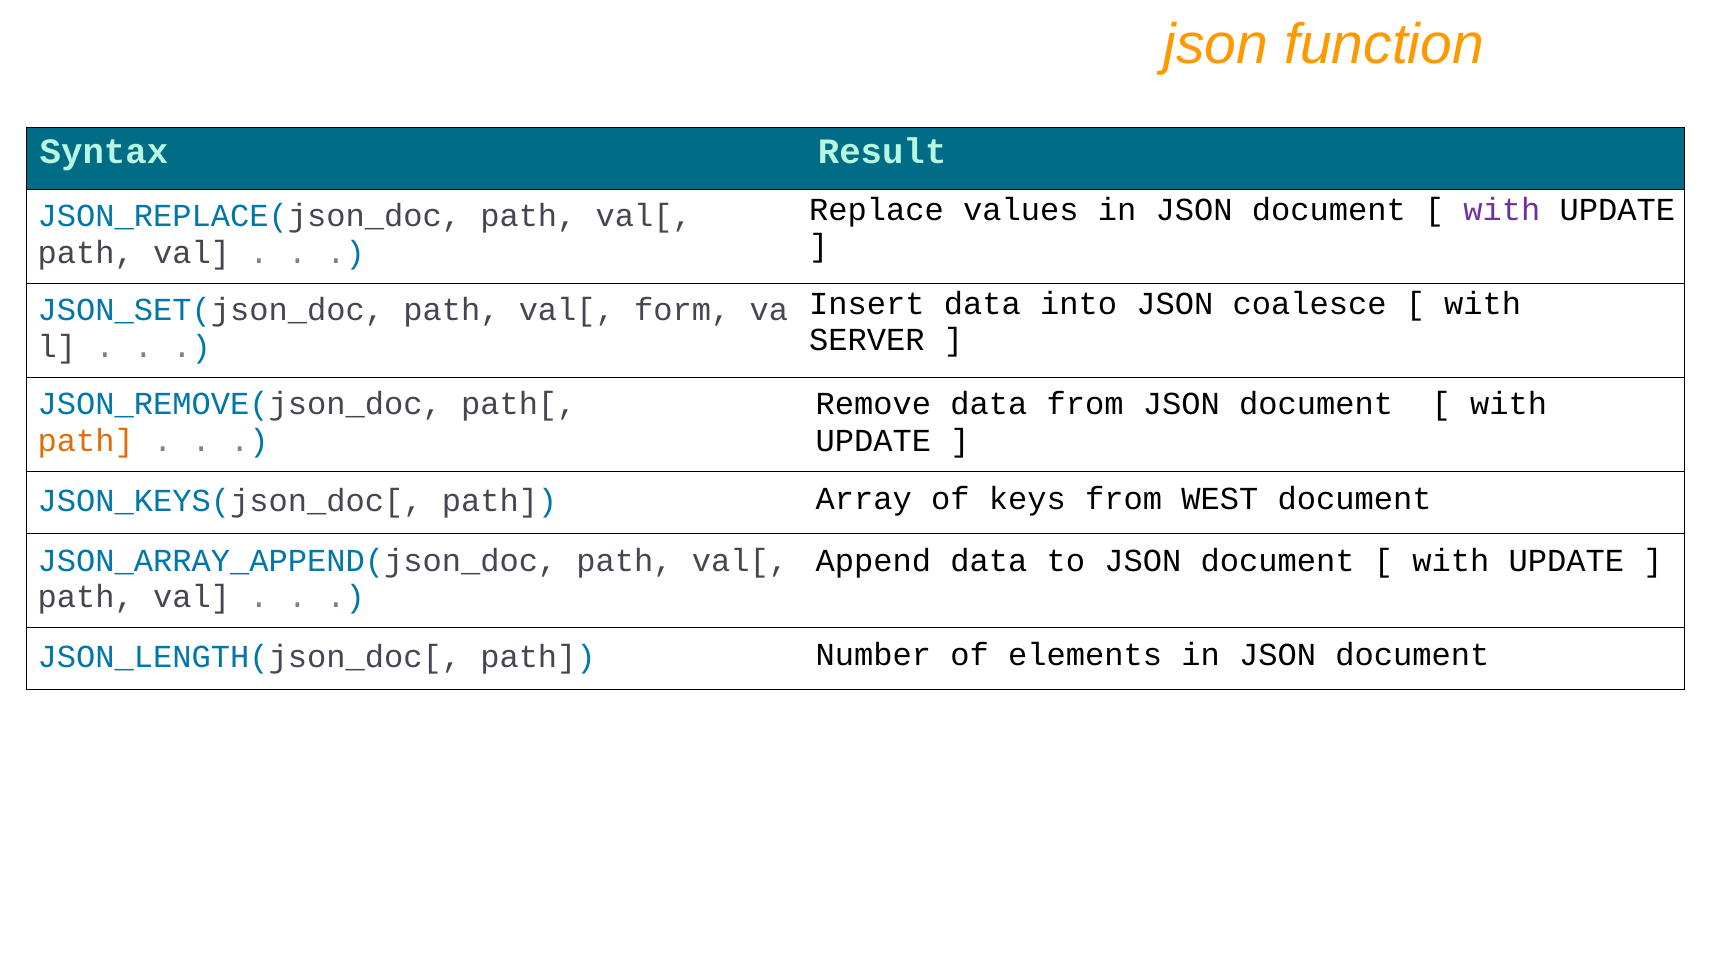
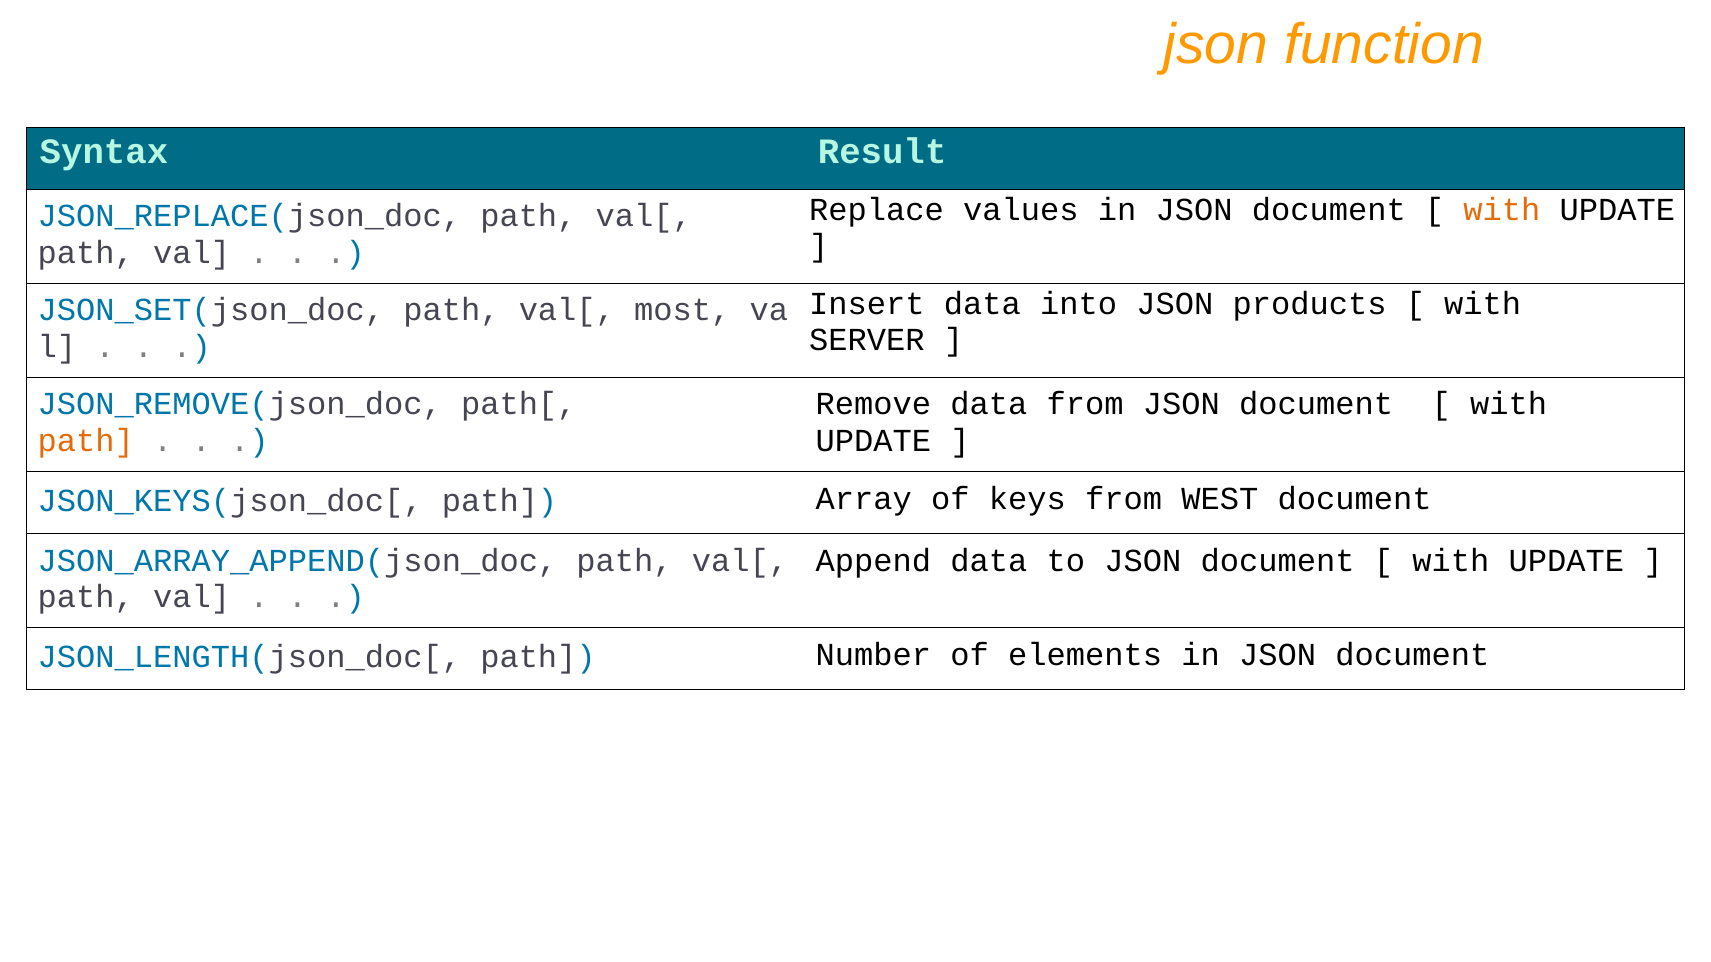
with colour: purple -> orange (1502, 210)
coalesce: coalesce -> products (1310, 304)
form: form -> most (682, 310)
